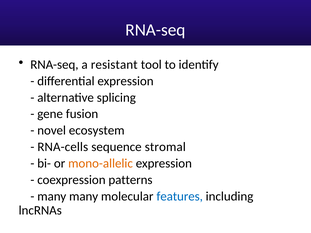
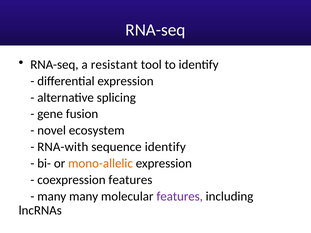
RNA-cells: RNA-cells -> RNA-with (63, 147)
sequence stromal: stromal -> identify (165, 147)
coexpression patterns: patterns -> features (130, 180)
features colour: blue -> purple (180, 197)
